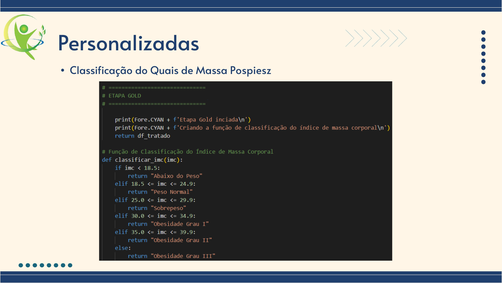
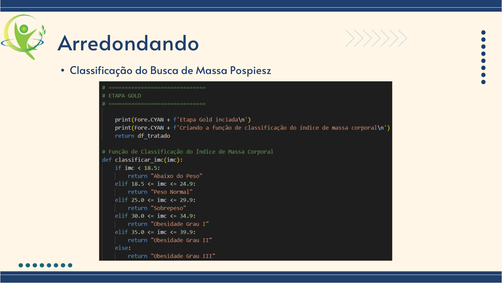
Personalizadas: Personalizadas -> Arredondando (129, 43)
Quais: Quais -> Busca (164, 71)
